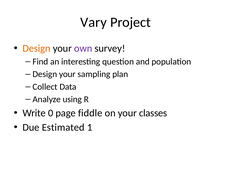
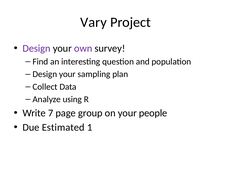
Design colour: orange -> purple (37, 48)
0: 0 -> 7 (51, 113)
fiddle: fiddle -> group (90, 113)
classes: classes -> people (153, 113)
